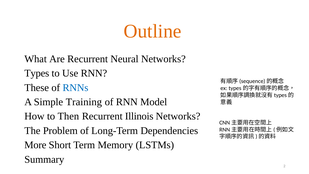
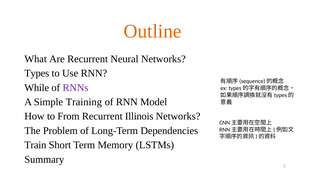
These: These -> While (37, 88)
RNNs colour: blue -> purple (75, 88)
Then: Then -> From (68, 116)
More: More -> Train (35, 145)
